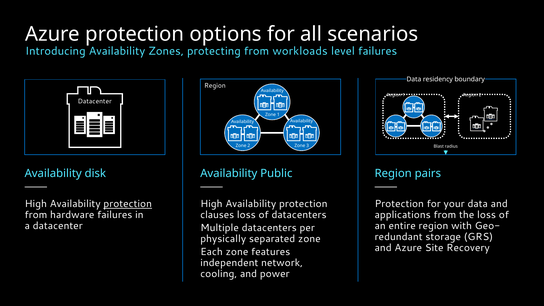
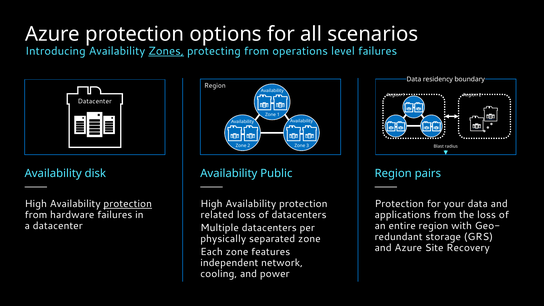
Zones underline: none -> present (166, 51)
workloads: workloads -> operations (300, 51)
clauses: clauses -> related (217, 215)
